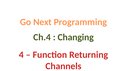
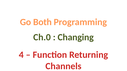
Next: Next -> Both (42, 22)
Ch.4: Ch.4 -> Ch.0 (42, 37)
